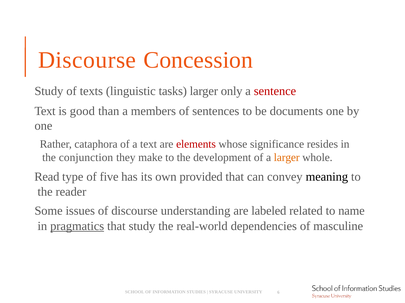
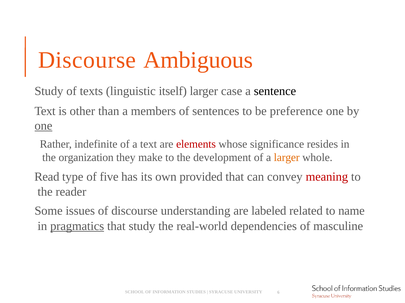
Concession: Concession -> Ambiguous (198, 60)
tasks: tasks -> itself (173, 91)
only: only -> case (232, 91)
sentence colour: red -> black (275, 91)
good: good -> other (82, 111)
documents: documents -> preference (296, 111)
one underline: none -> present (43, 126)
cataphora: cataphora -> indefinite (96, 144)
conjunction: conjunction -> organization (86, 158)
meaning colour: black -> red (327, 177)
